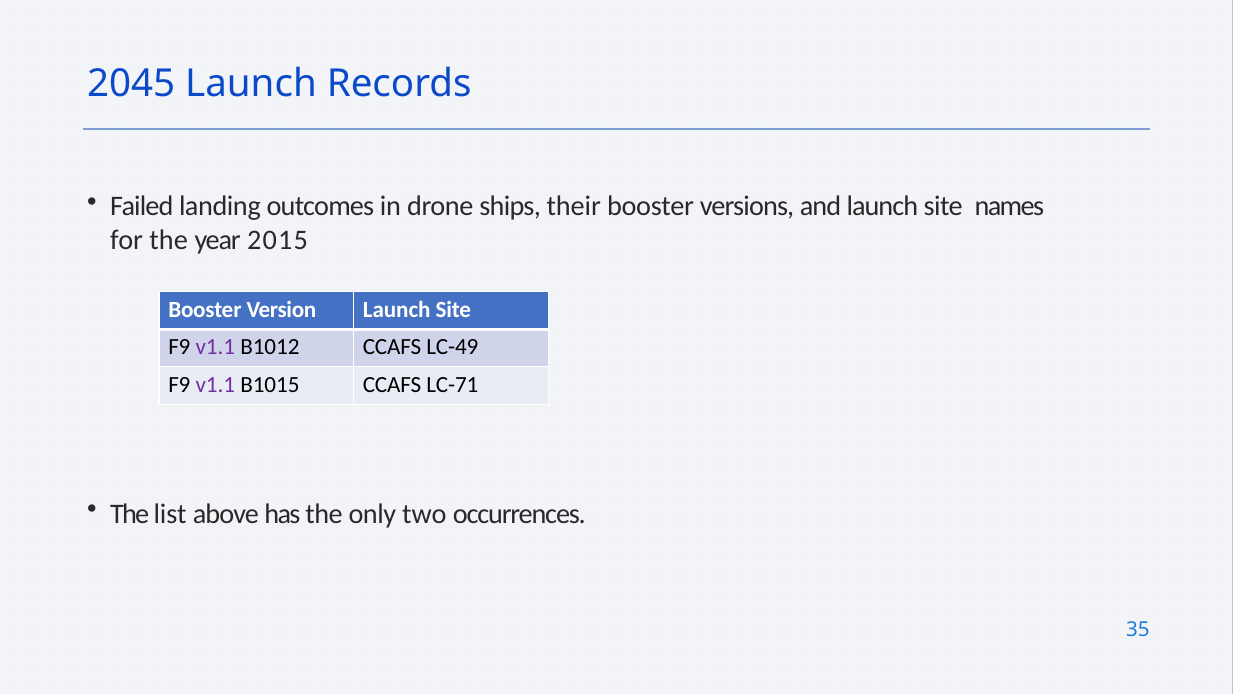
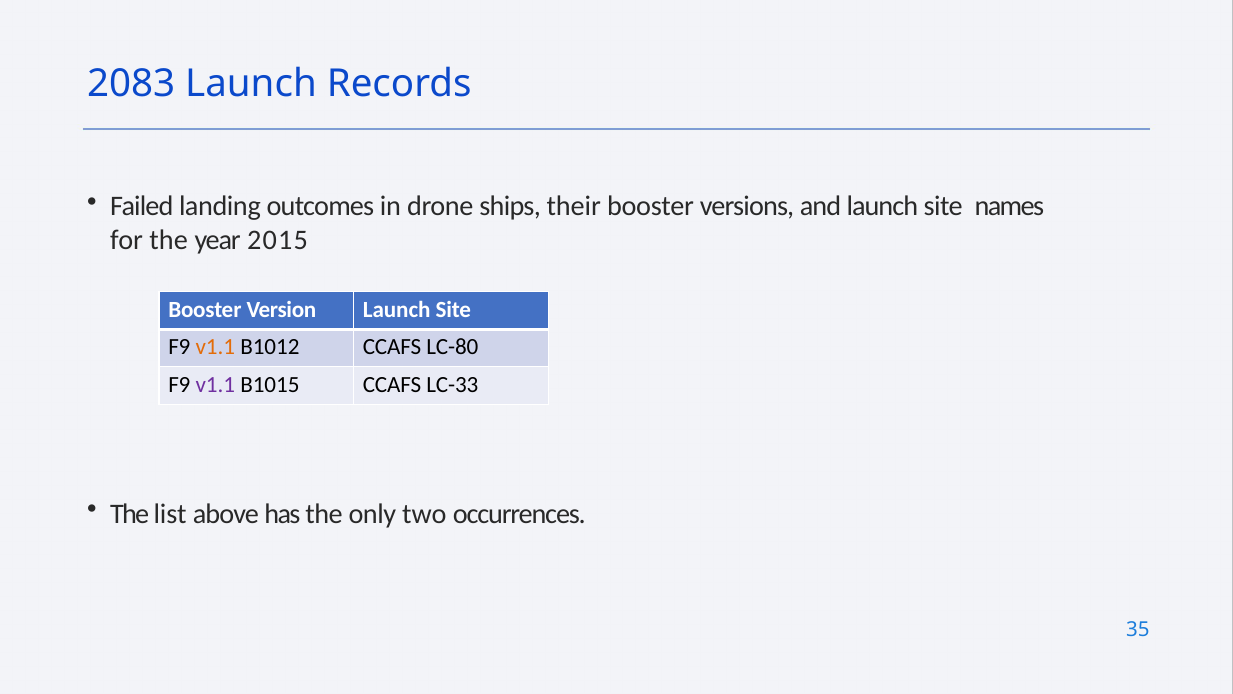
2045: 2045 -> 2083 (131, 84)
v1.1 colour: purple -> orange (215, 347)
LC-49: LC-49 -> LC-80 (452, 347)
LC-71: LC-71 -> LC-33 (452, 385)
